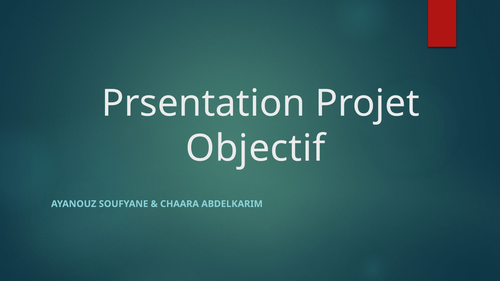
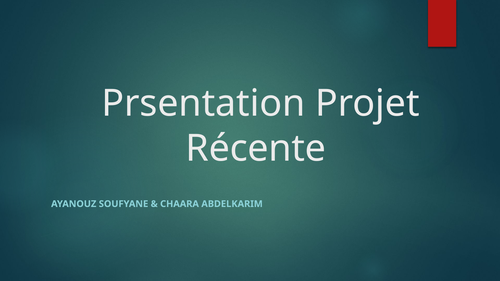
Objectif: Objectif -> Récente (256, 149)
